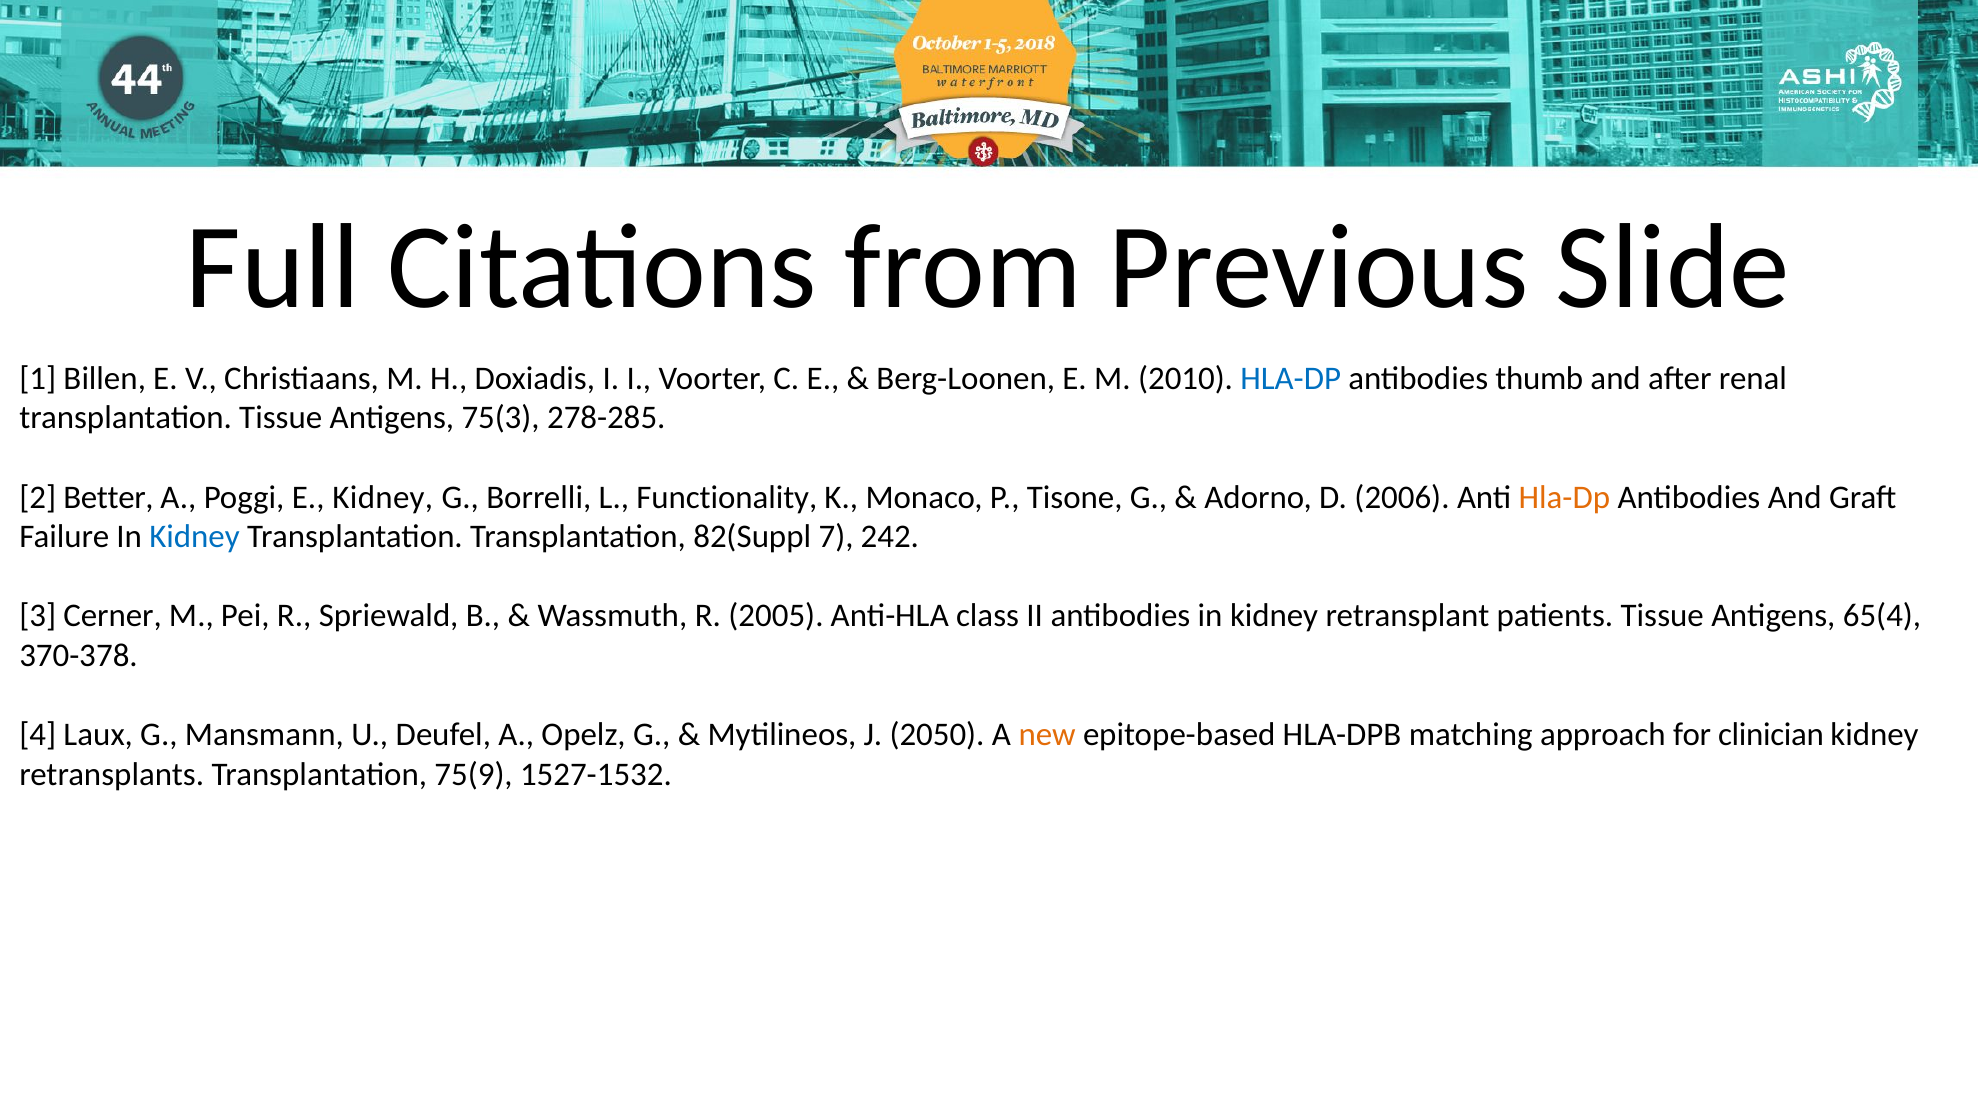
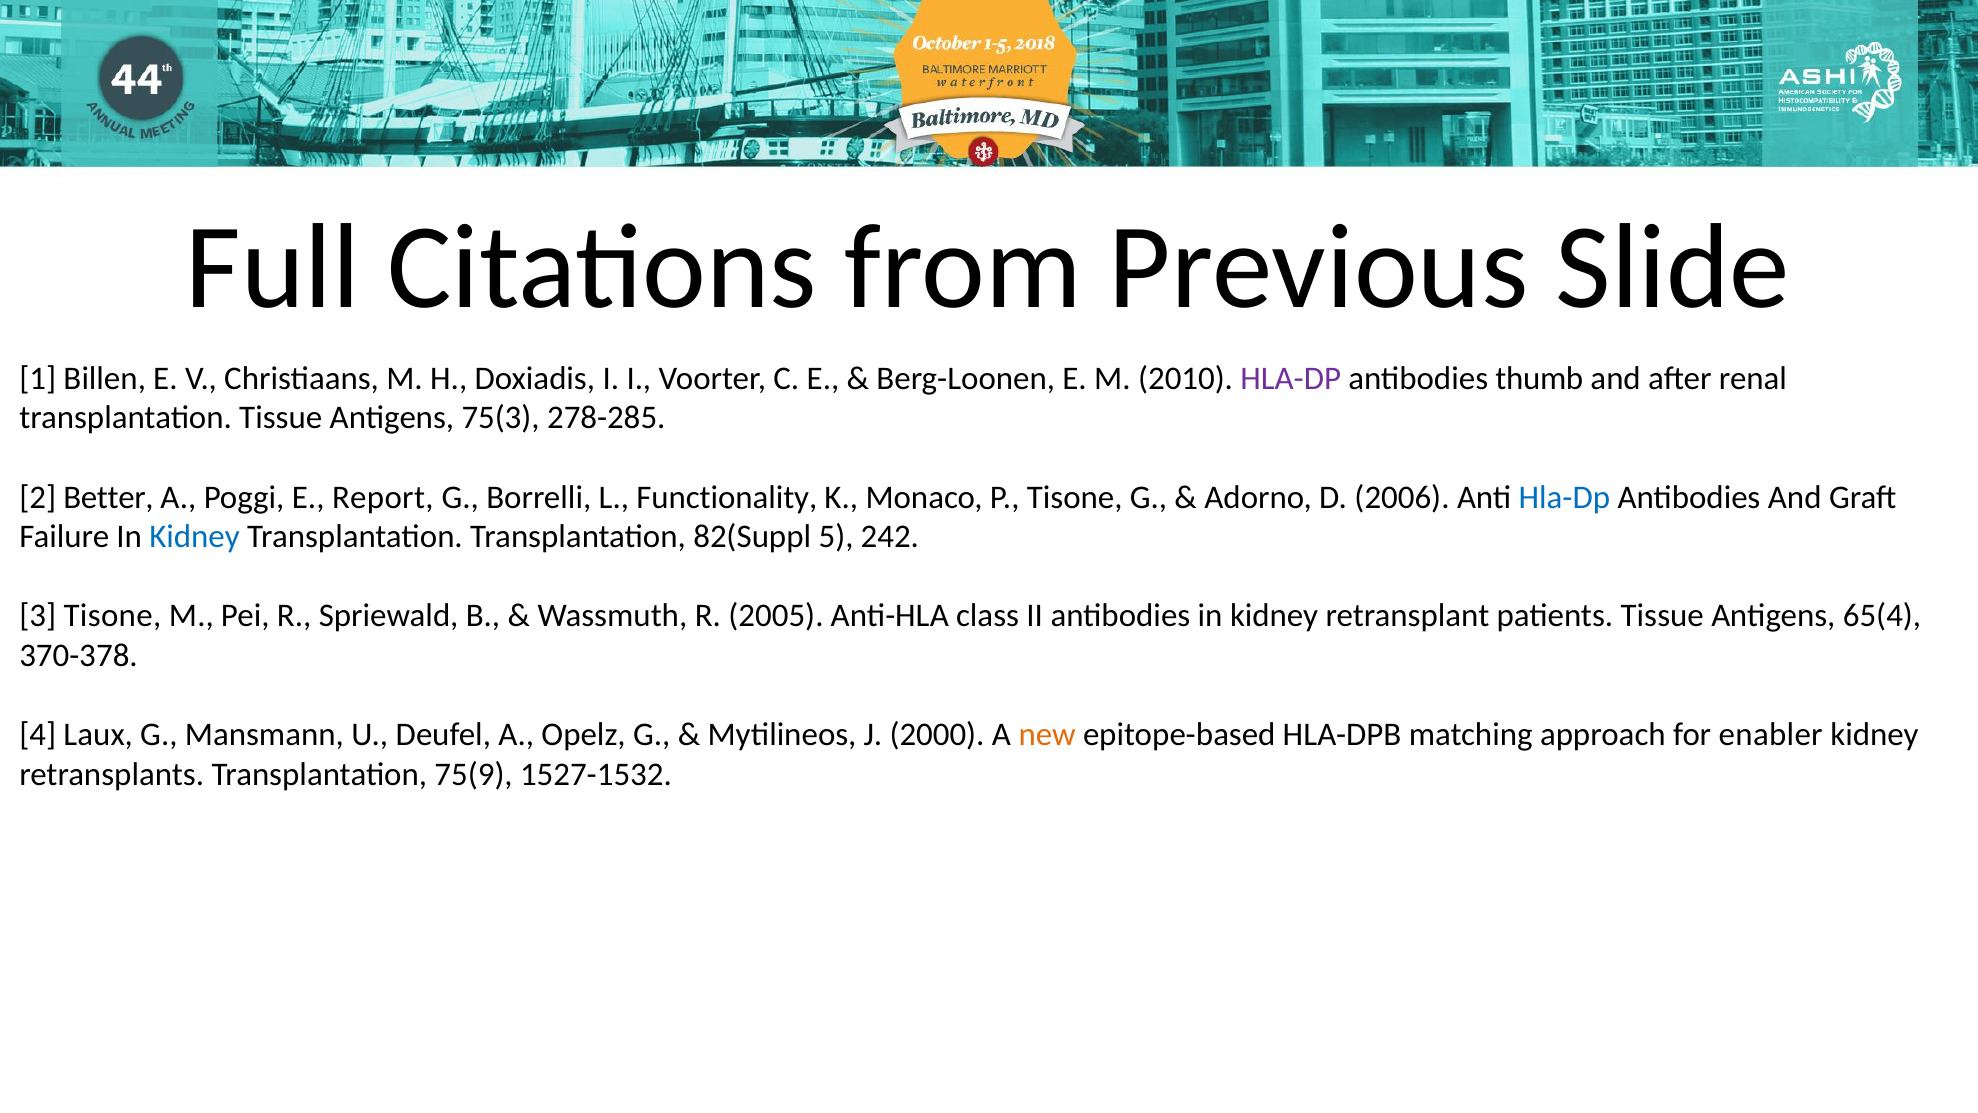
HLA-DP colour: blue -> purple (1291, 378)
E Kidney: Kidney -> Report (383, 497)
Hla-Dp colour: orange -> blue (1564, 497)
7: 7 -> 5 (836, 537)
3 Cerner: Cerner -> Tisone (112, 616)
2050: 2050 -> 2000 (937, 734)
clinician: clinician -> enabler (1771, 734)
